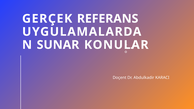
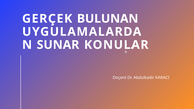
REFERANS: REFERANS -> BULUNAN (108, 19)
